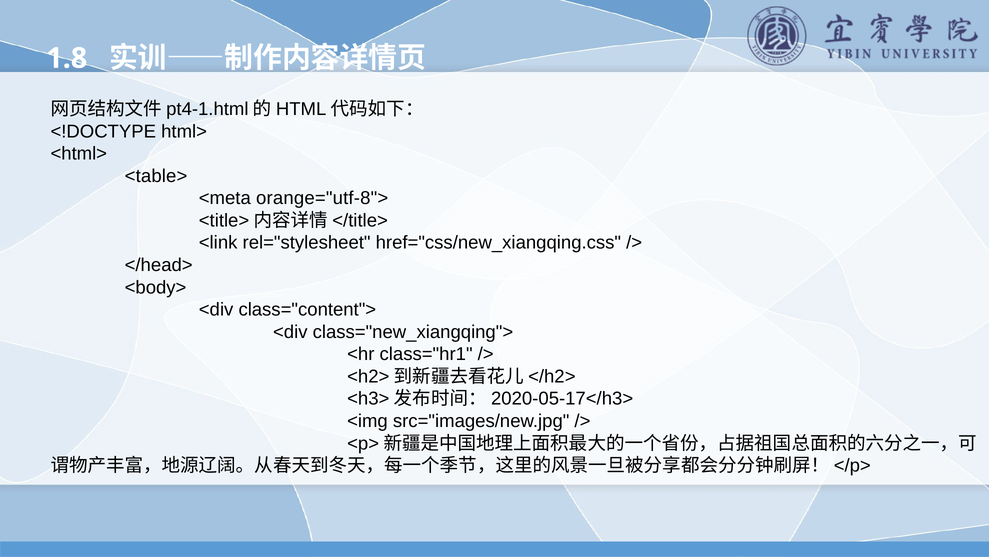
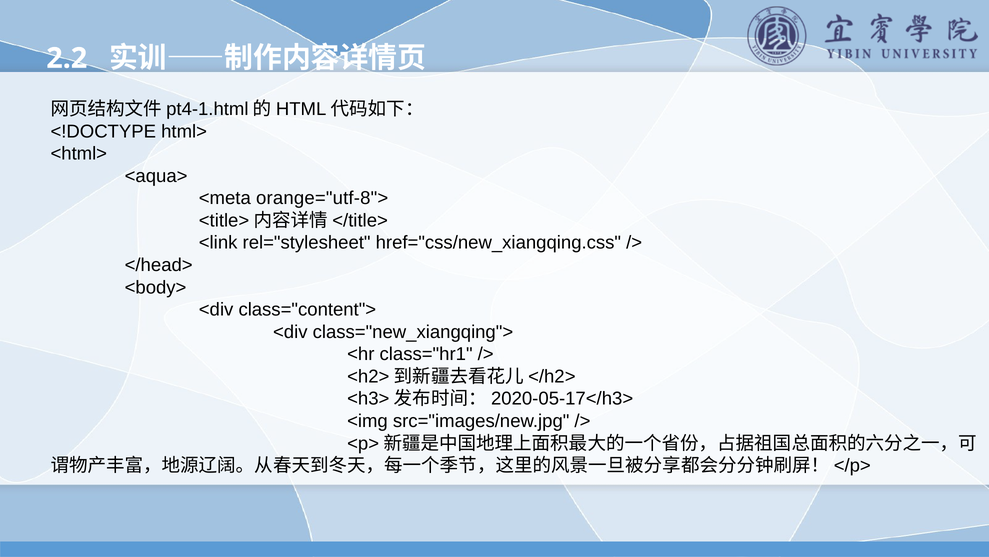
1.8: 1.8 -> 2.2 (67, 58)
<table>: <table> -> <aqua> (156, 176)
